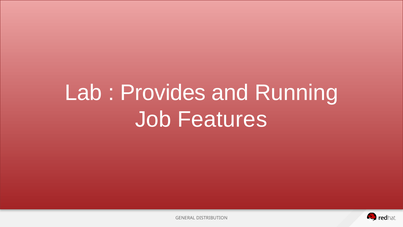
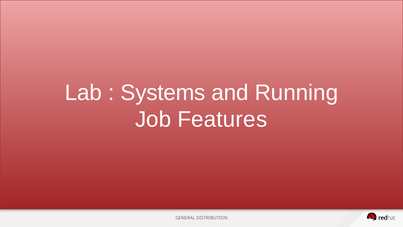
Provides: Provides -> Systems (163, 93)
